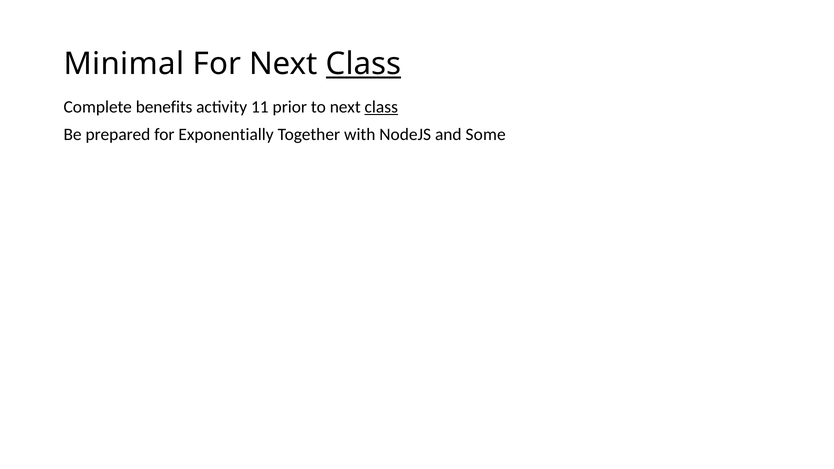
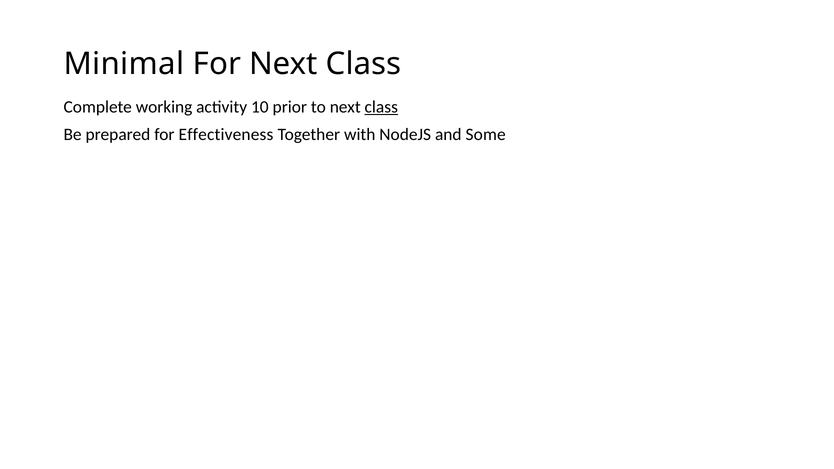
Class underline: present -> none (363, 64)
benefits: benefits -> working (164, 107)
11: 11 -> 10 (260, 107)
Exponentially: Exponentially -> Effectiveness (226, 135)
